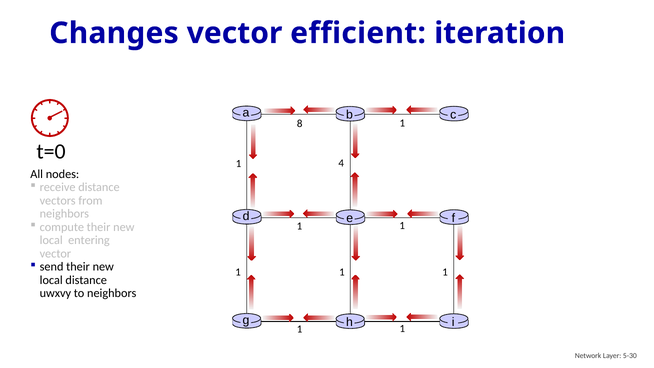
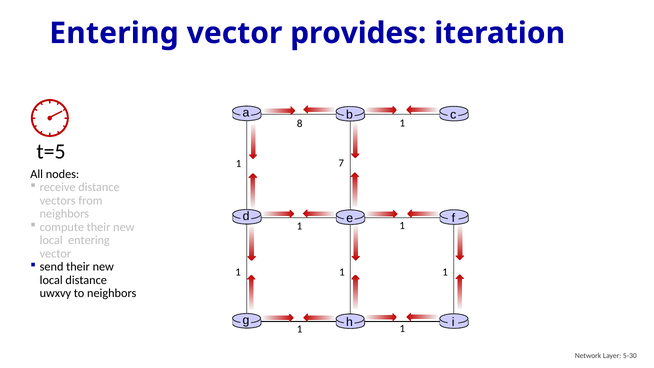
Changes: Changes -> Entering (114, 33)
efficient: efficient -> provides (358, 33)
t=0: t=0 -> t=5 (51, 151)
4: 4 -> 7 (341, 163)
